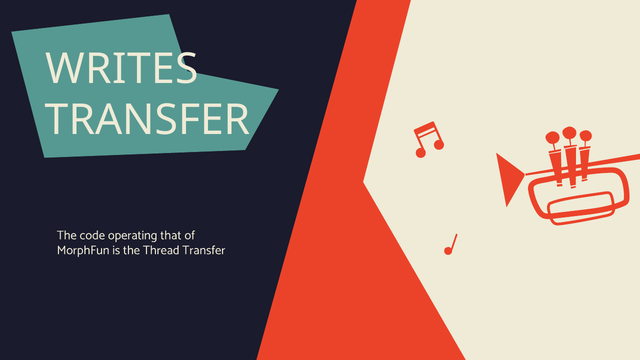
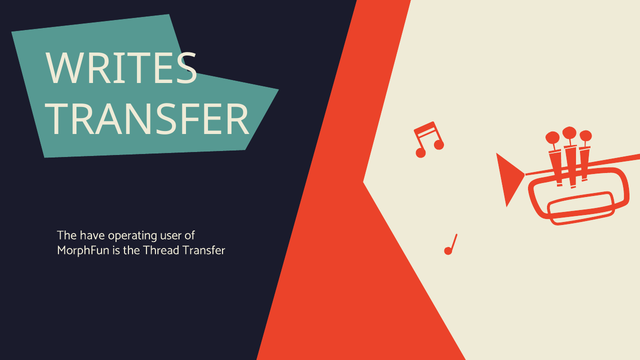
code: code -> have (92, 235)
that: that -> user (171, 235)
